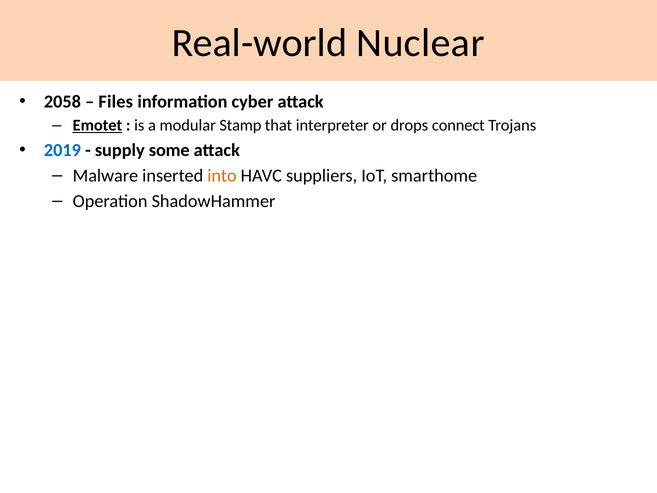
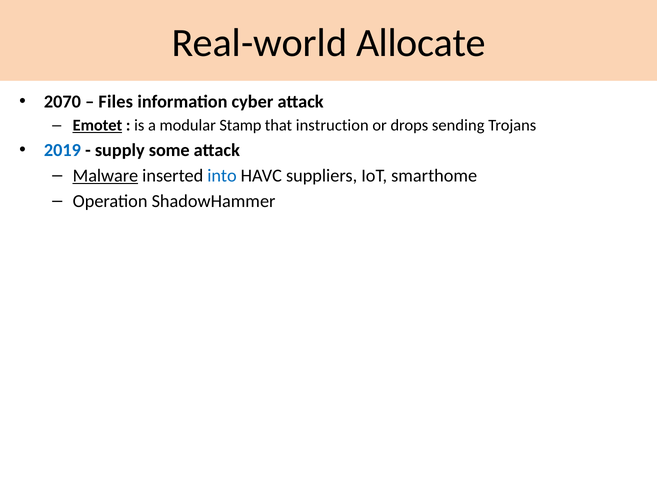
Nuclear: Nuclear -> Allocate (421, 43)
2058: 2058 -> 2070 (62, 101)
interpreter: interpreter -> instruction (332, 125)
connect: connect -> sending (458, 125)
Malware underline: none -> present (105, 176)
into colour: orange -> blue (222, 176)
